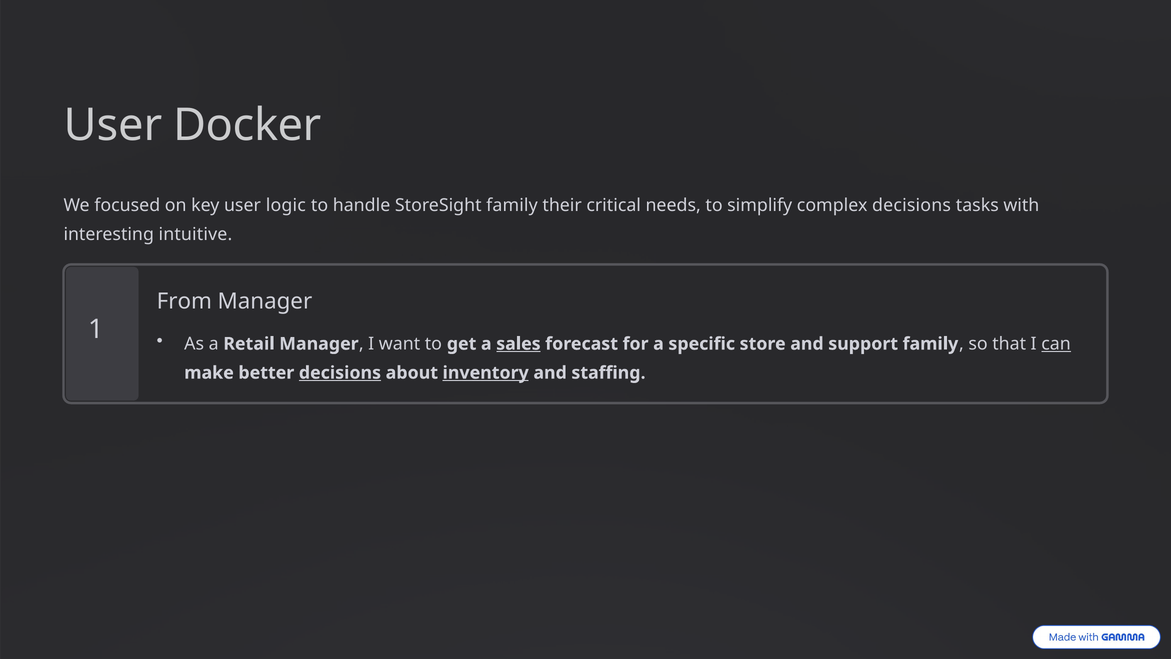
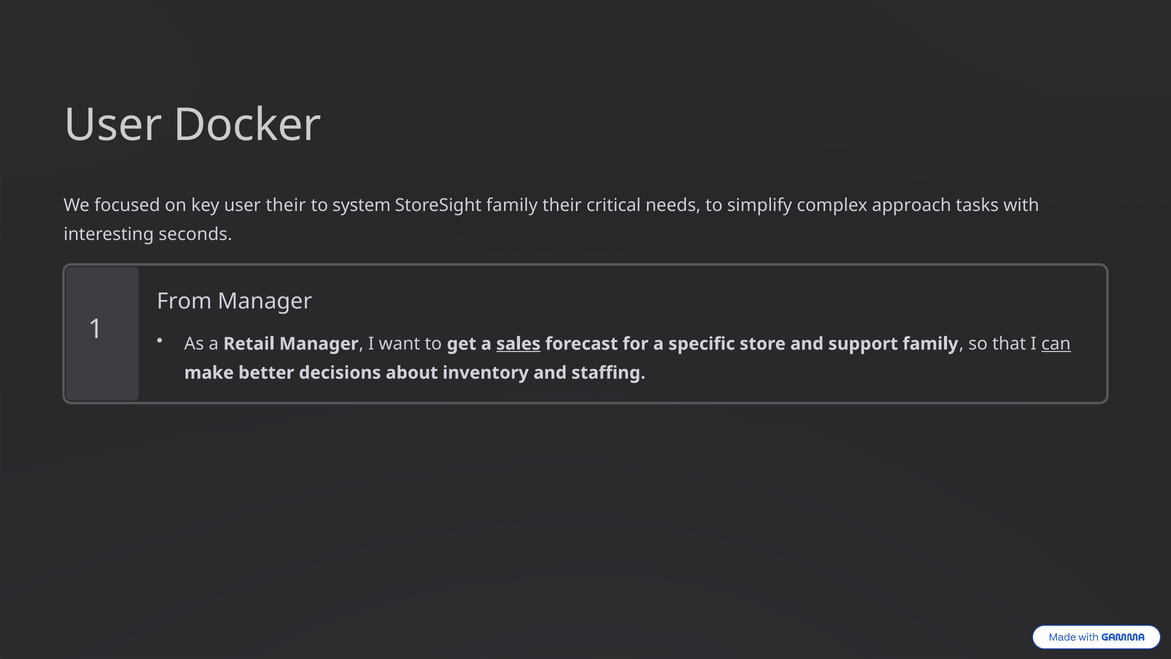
user logic: logic -> their (286, 205)
handle: handle -> system (362, 205)
complex decisions: decisions -> approach (912, 205)
intuitive: intuitive -> seconds (195, 234)
decisions underline: present -> none (340, 373)
inventory underline: present -> none (486, 373)
